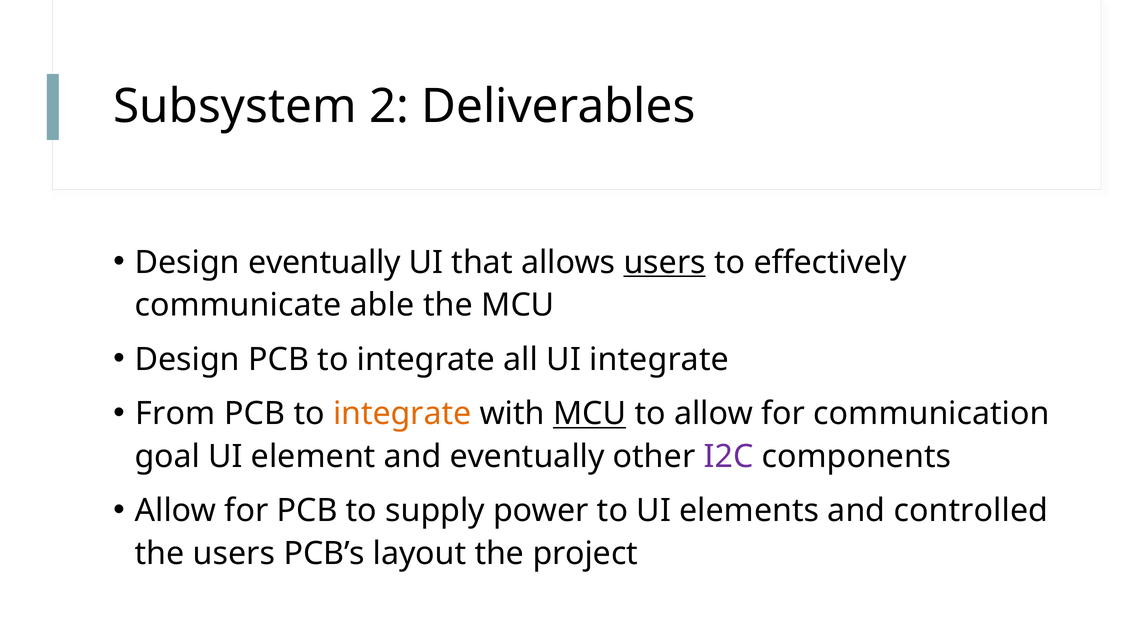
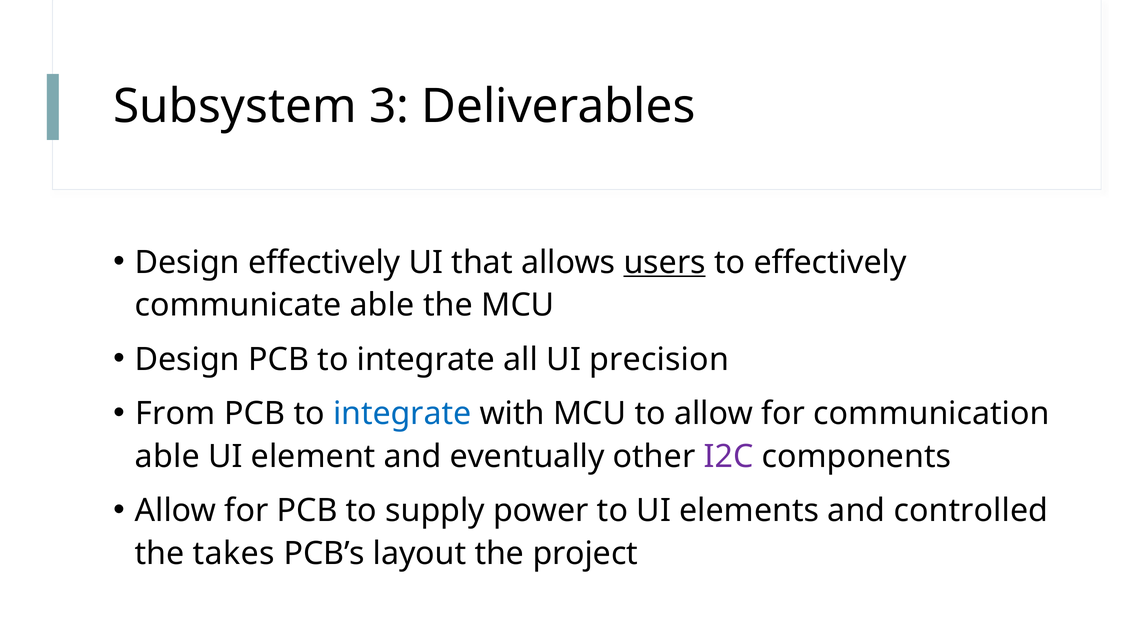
2: 2 -> 3 (389, 107)
Design eventually: eventually -> effectively (324, 262)
UI integrate: integrate -> precision (659, 359)
integrate colour: orange -> blue (402, 414)
MCU underline: present -> none (590, 414)
goal: goal -> able (167, 456)
the users: users -> takes (234, 553)
